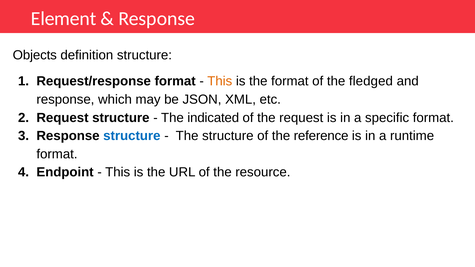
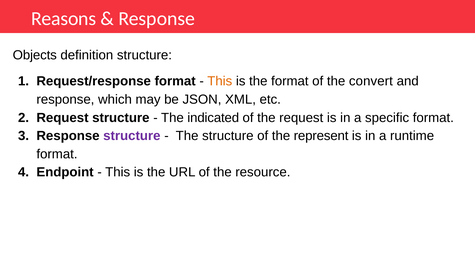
Element: Element -> Reasons (64, 19)
fledged: fledged -> convert (371, 81)
structure colour: blue -> purple (132, 136)
reference: reference -> represent (321, 136)
